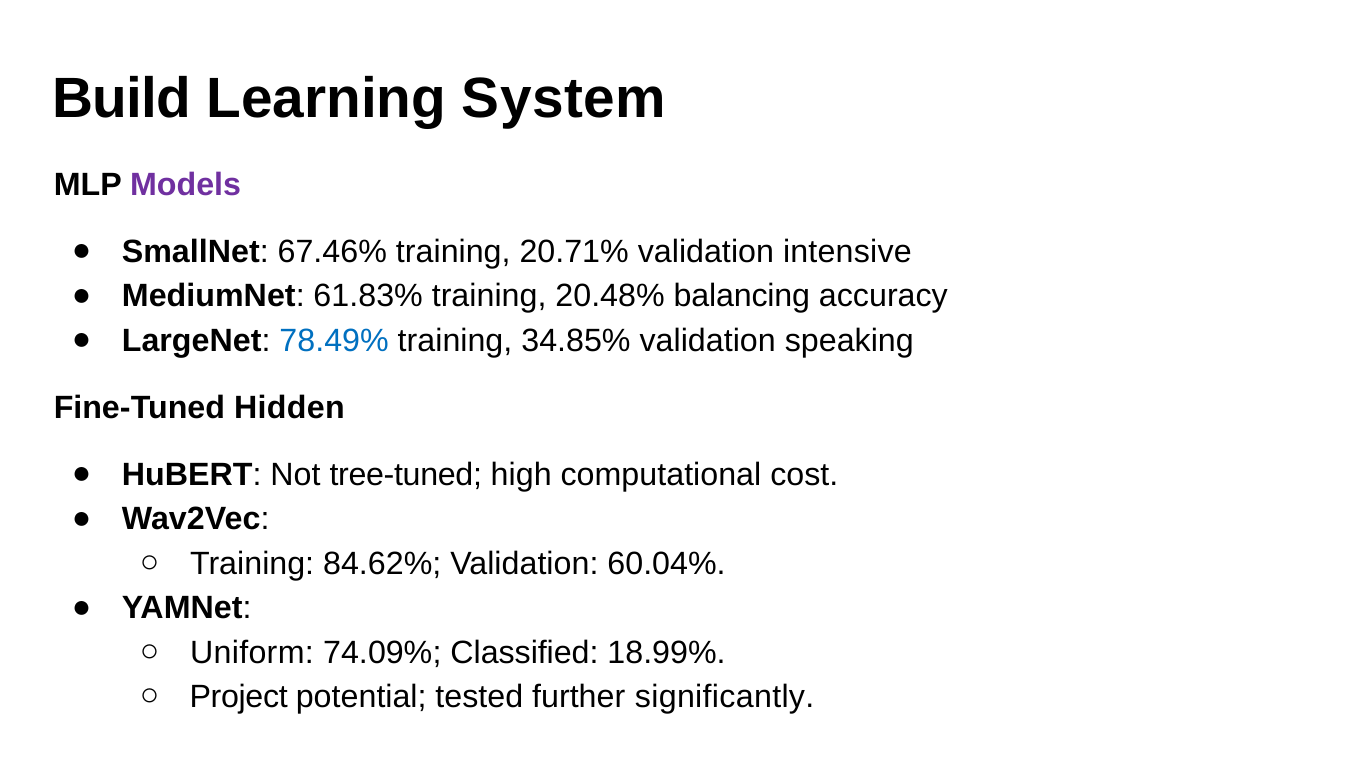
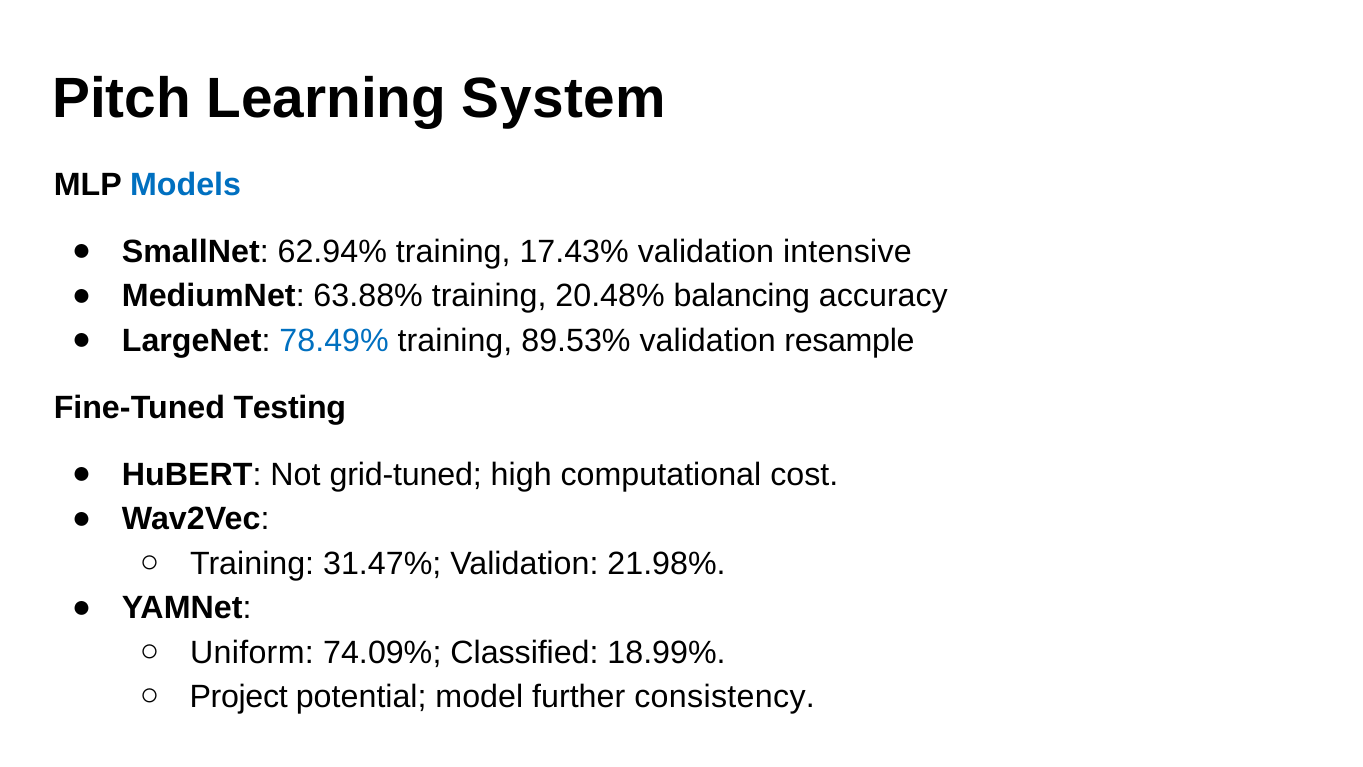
Build: Build -> Pitch (122, 98)
Models colour: purple -> blue (186, 185)
67.46%: 67.46% -> 62.94% (332, 252)
20.71%: 20.71% -> 17.43% (574, 252)
61.83%: 61.83% -> 63.88% (368, 296)
34.85%: 34.85% -> 89.53% (576, 341)
speaking: speaking -> resample (849, 341)
Hidden: Hidden -> Testing (290, 408)
tree-tuned: tree-tuned -> grid-tuned (406, 475)
84.62%: 84.62% -> 31.47% (382, 563)
60.04%: 60.04% -> 21.98% (667, 563)
tested: tested -> model (479, 697)
significantly: significantly -> consistency (725, 697)
